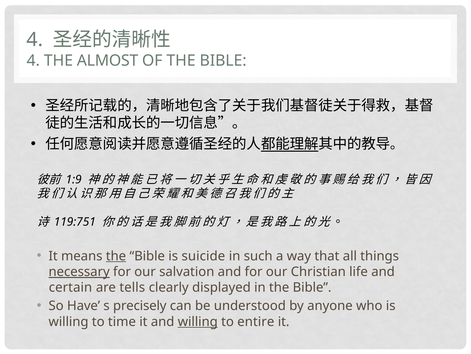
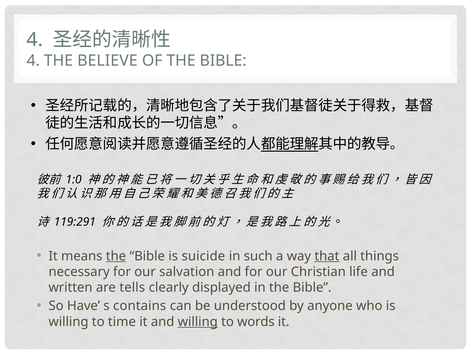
ALMOST: ALMOST -> BELIEVE (107, 61)
1:9: 1:9 -> 1:0 (74, 179)
119:751: 119:751 -> 119:291 (75, 221)
that underline: none -> present (327, 256)
necessary underline: present -> none (79, 271)
certain: certain -> written (71, 287)
precisely: precisely -> contains (140, 305)
entire: entire -> words (256, 321)
